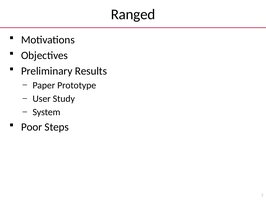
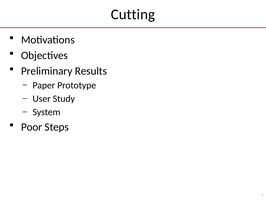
Ranged: Ranged -> Cutting (133, 14)
